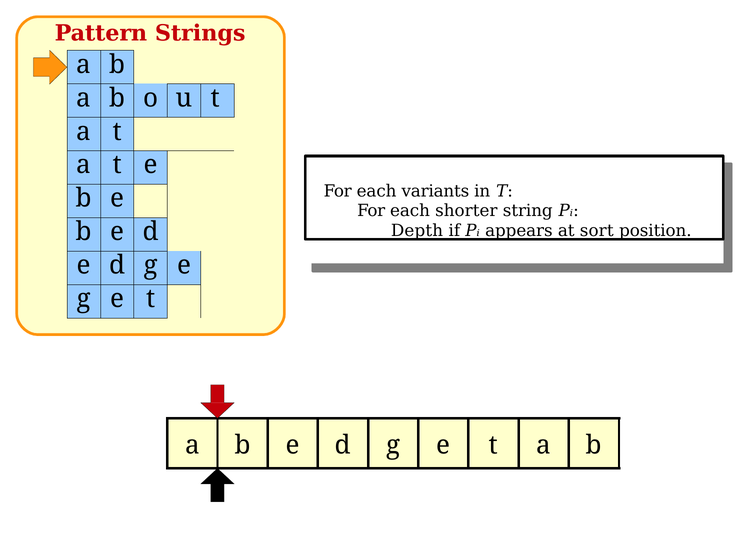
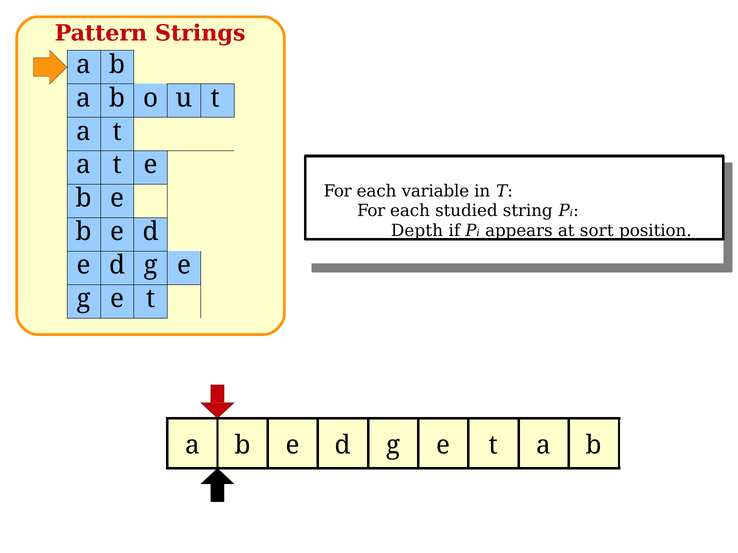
variants: variants -> variable (435, 191)
shorter: shorter -> studied (466, 211)
